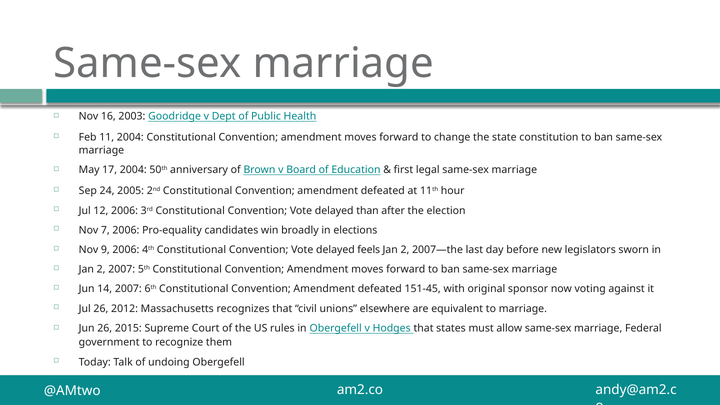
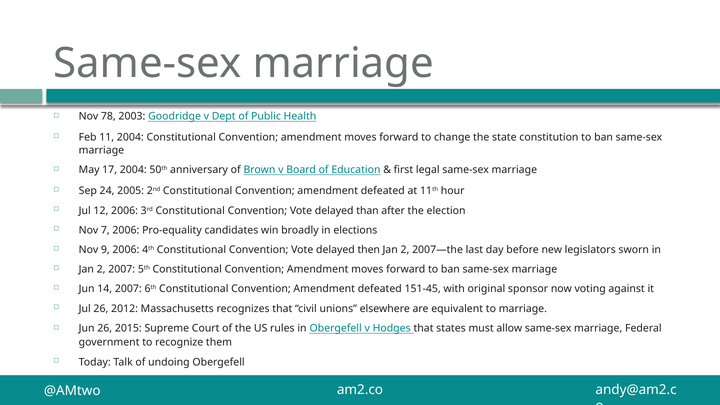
16: 16 -> 78 (108, 116)
feels: feels -> then (369, 250)
